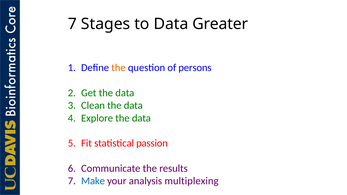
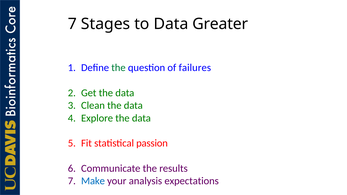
the colour: orange -> green (118, 68)
persons: persons -> failures (195, 68)
multiplexing: multiplexing -> expectations (192, 181)
